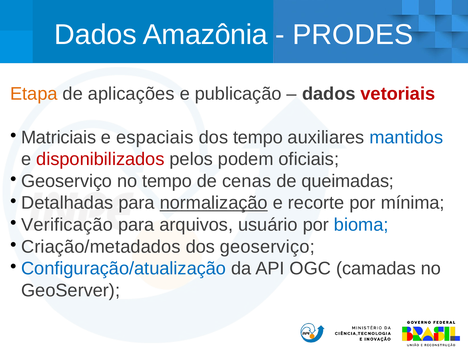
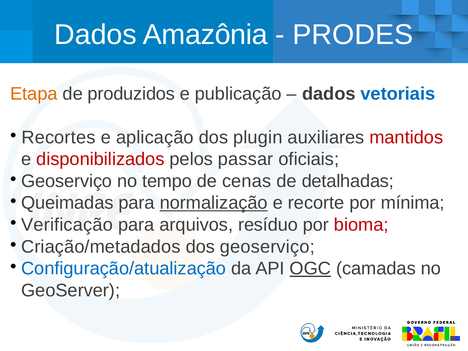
aplicações: aplicações -> produzidos (131, 94)
vetoriais colour: red -> blue (398, 94)
Matriciais: Matriciais -> Recortes (58, 137)
espaciais: espaciais -> aplicação (155, 137)
dos tempo: tempo -> plugin (258, 137)
mantidos colour: blue -> red (406, 137)
podem: podem -> passar (246, 159)
queimadas: queimadas -> detalhadas (348, 181)
Detalhadas: Detalhadas -> Queimadas (67, 203)
usuário: usuário -> resíduo (268, 225)
bioma colour: blue -> red (361, 225)
OGC underline: none -> present (310, 269)
